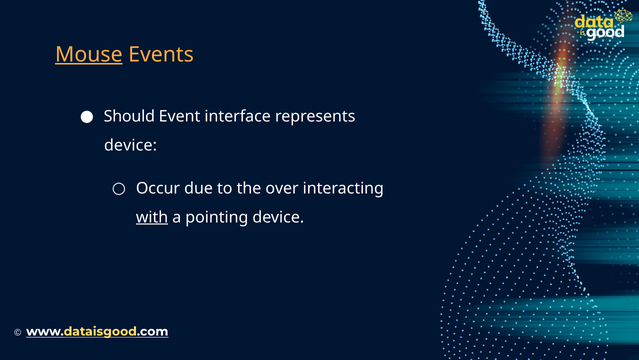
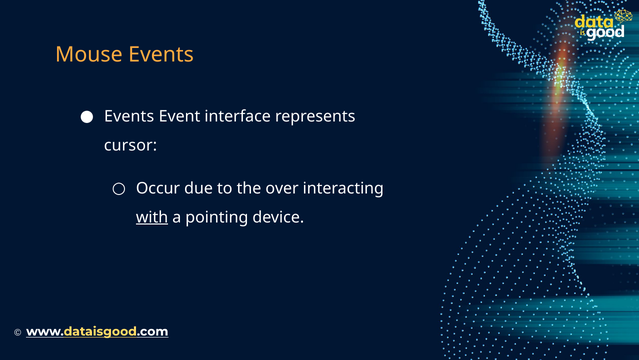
Mouse underline: present -> none (89, 55)
Should: Should -> Events (129, 117)
device: device -> cursor (131, 145)
